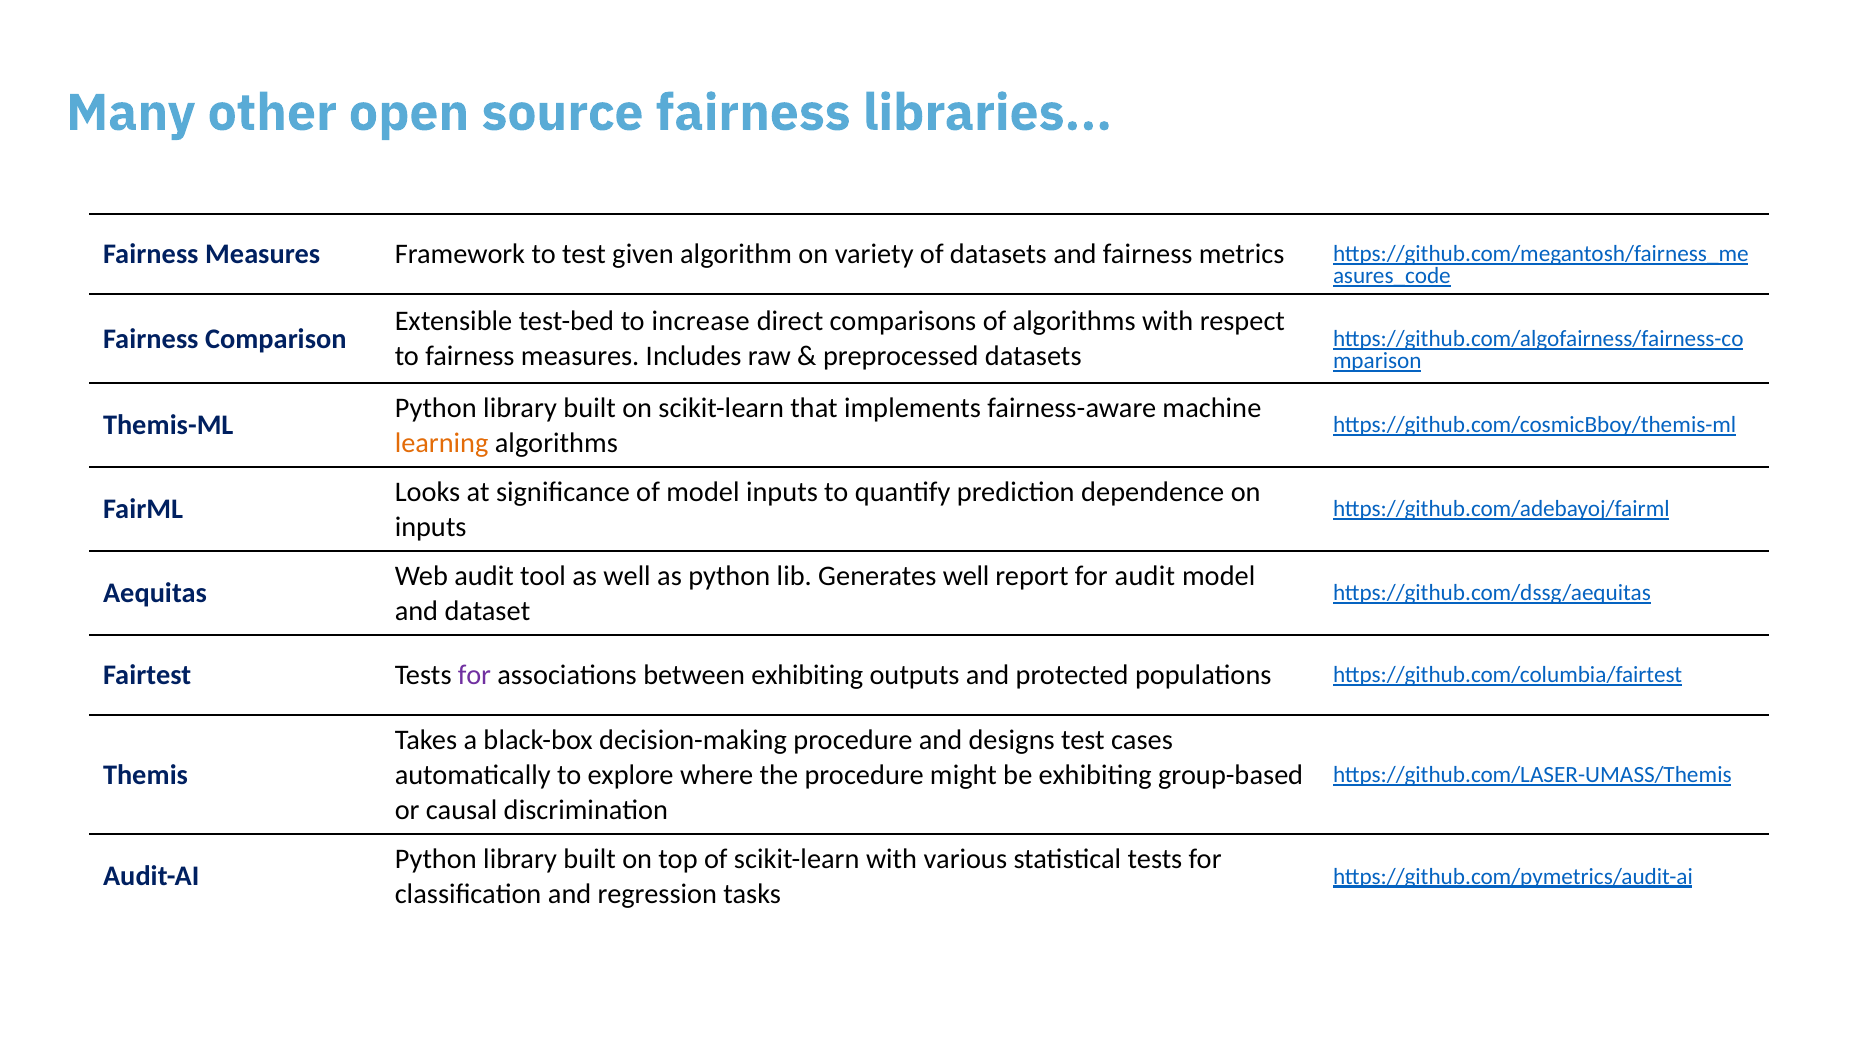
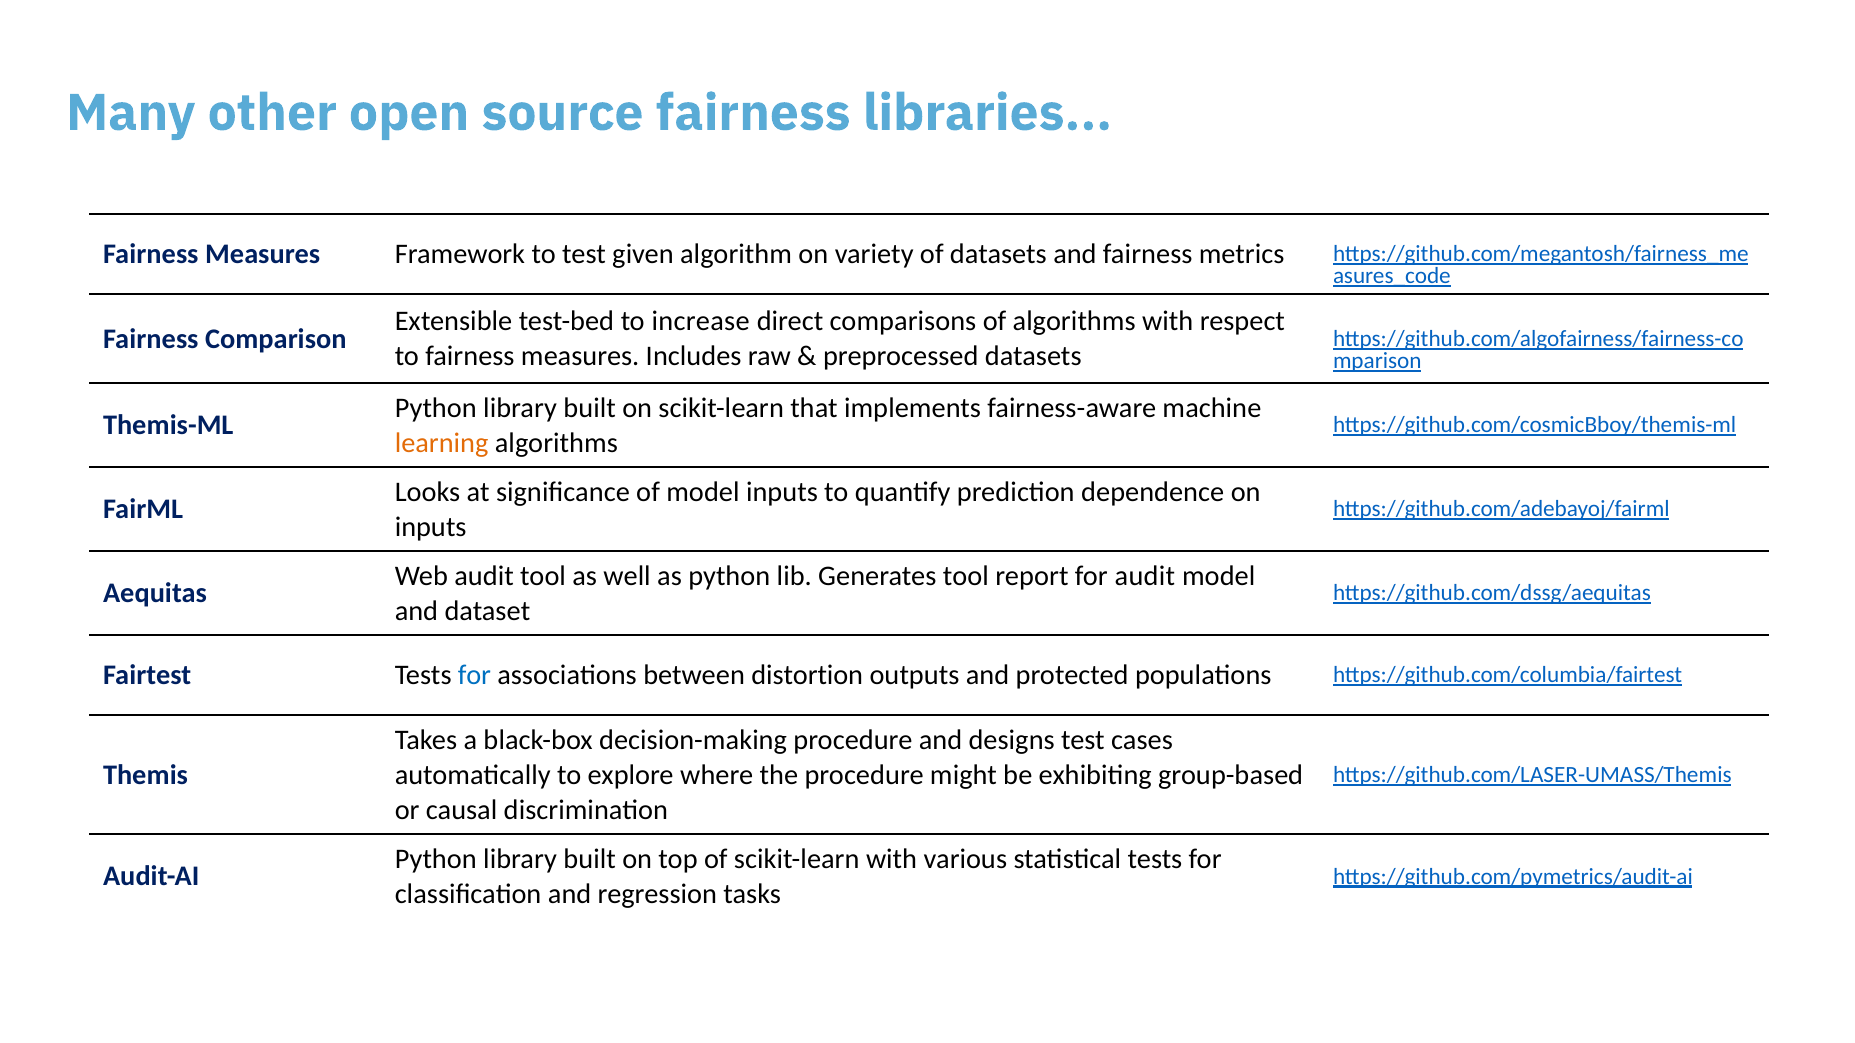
Generates well: well -> tool (966, 576)
for colour: purple -> blue (474, 676)
between exhibiting: exhibiting -> distortion (807, 676)
